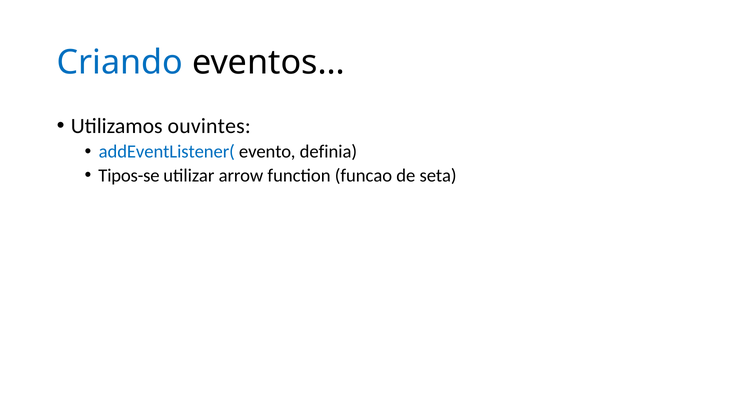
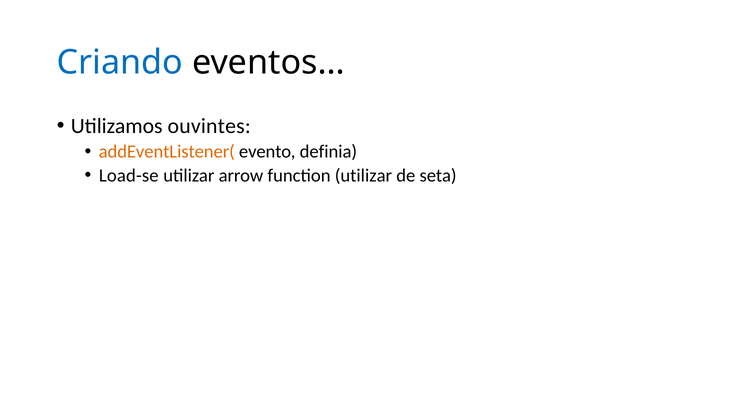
addEventListener( colour: blue -> orange (167, 152)
Tipos-se: Tipos-se -> Load-se (129, 176)
function funcao: funcao -> utilizar (363, 176)
